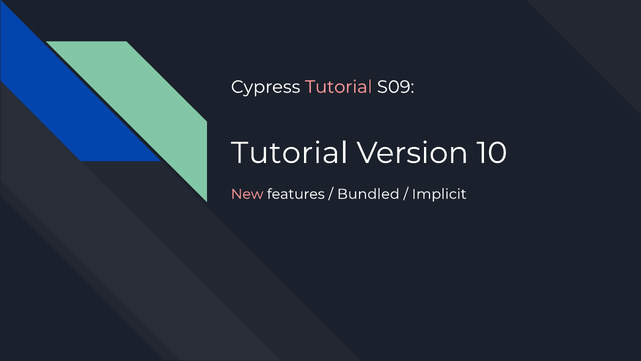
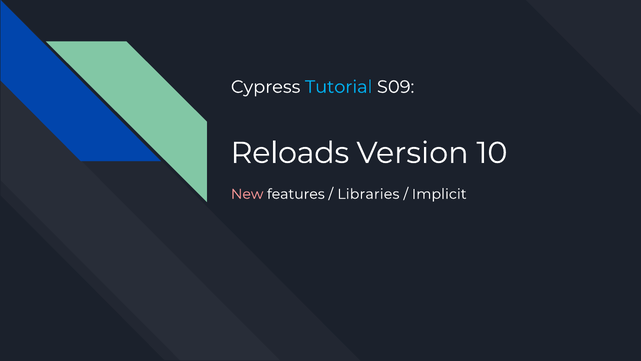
Tutorial colour: pink -> light blue (339, 87)
Tutorial: Tutorial -> Reloads (290, 153)
Bundled: Bundled -> Libraries (368, 194)
